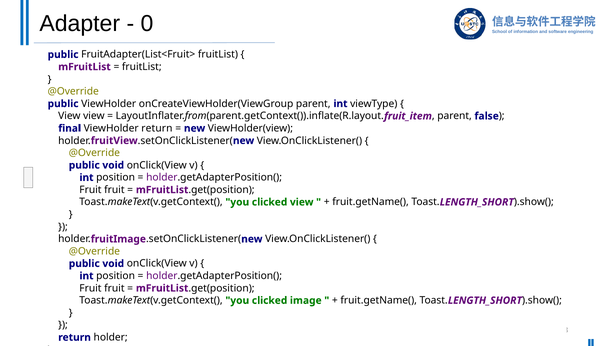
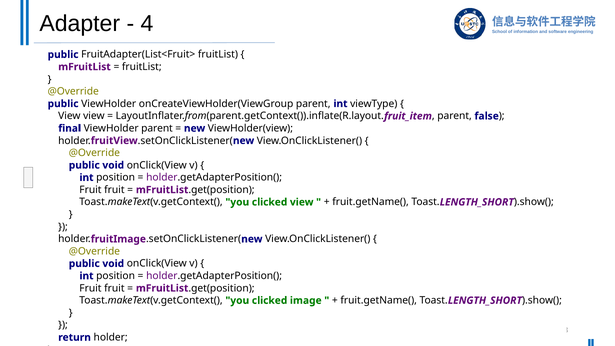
0: 0 -> 4 (147, 23)
ViewHolder return: return -> parent (157, 128)
